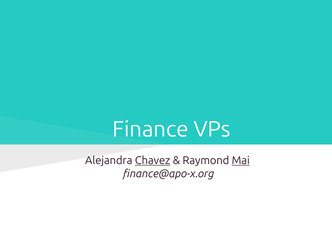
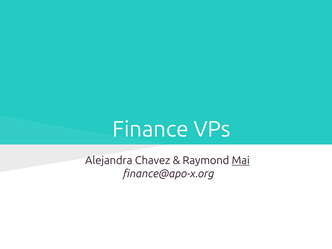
Chavez underline: present -> none (153, 160)
